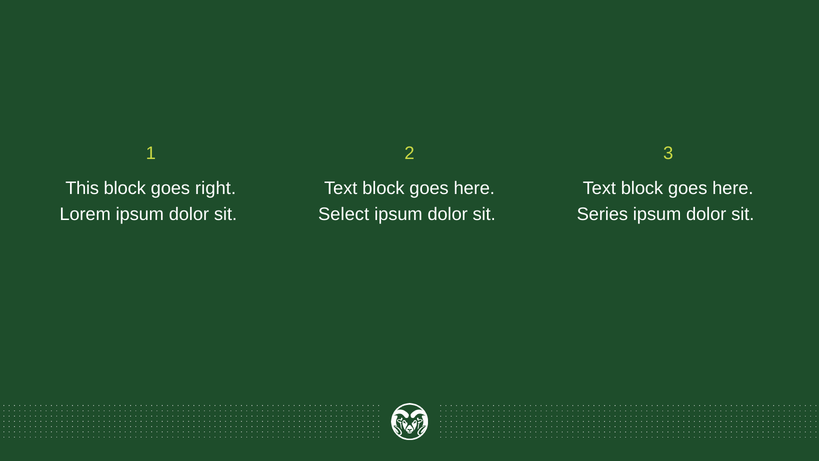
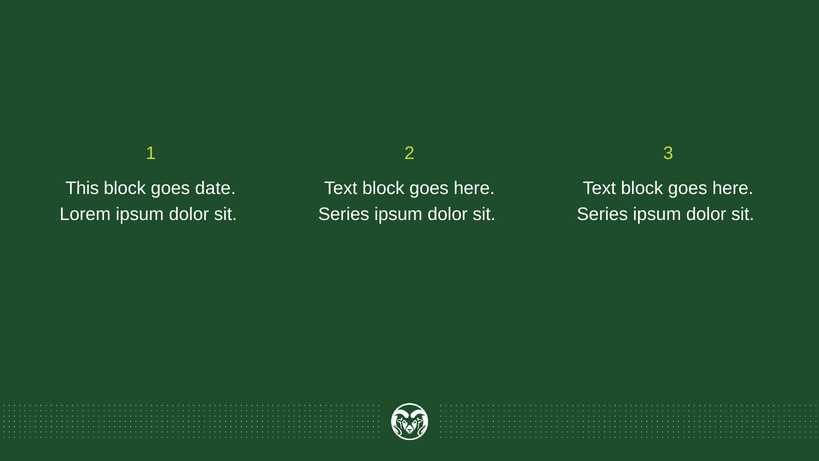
right: right -> date (216, 188)
Select: Select -> Series (344, 214)
